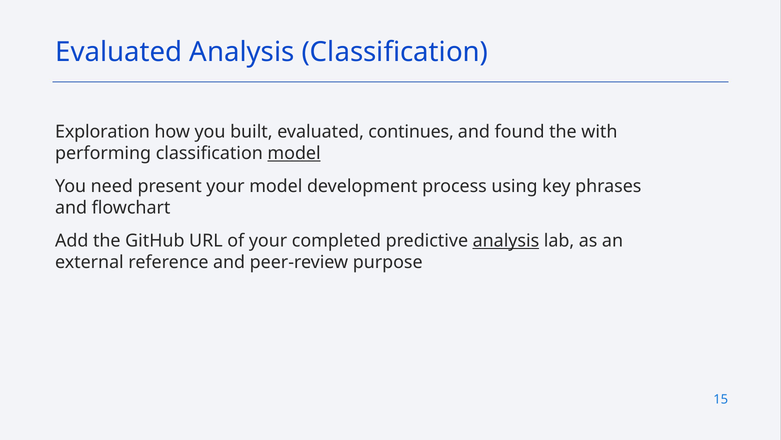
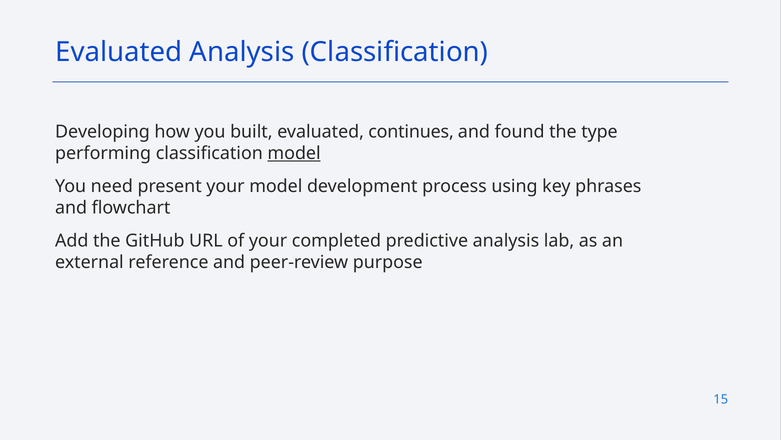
Exploration: Exploration -> Developing (102, 132)
with: with -> type (599, 132)
analysis underline: present -> none (506, 240)
